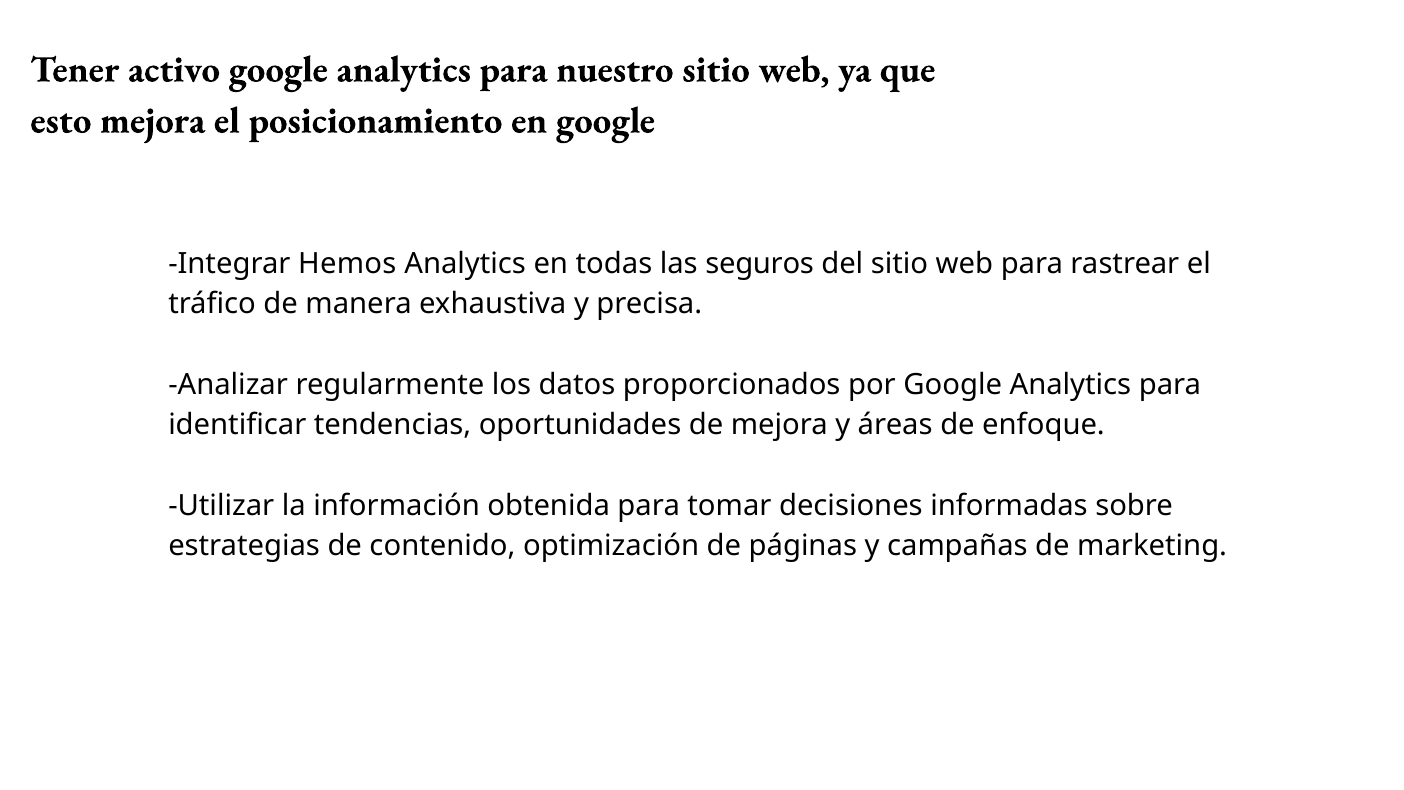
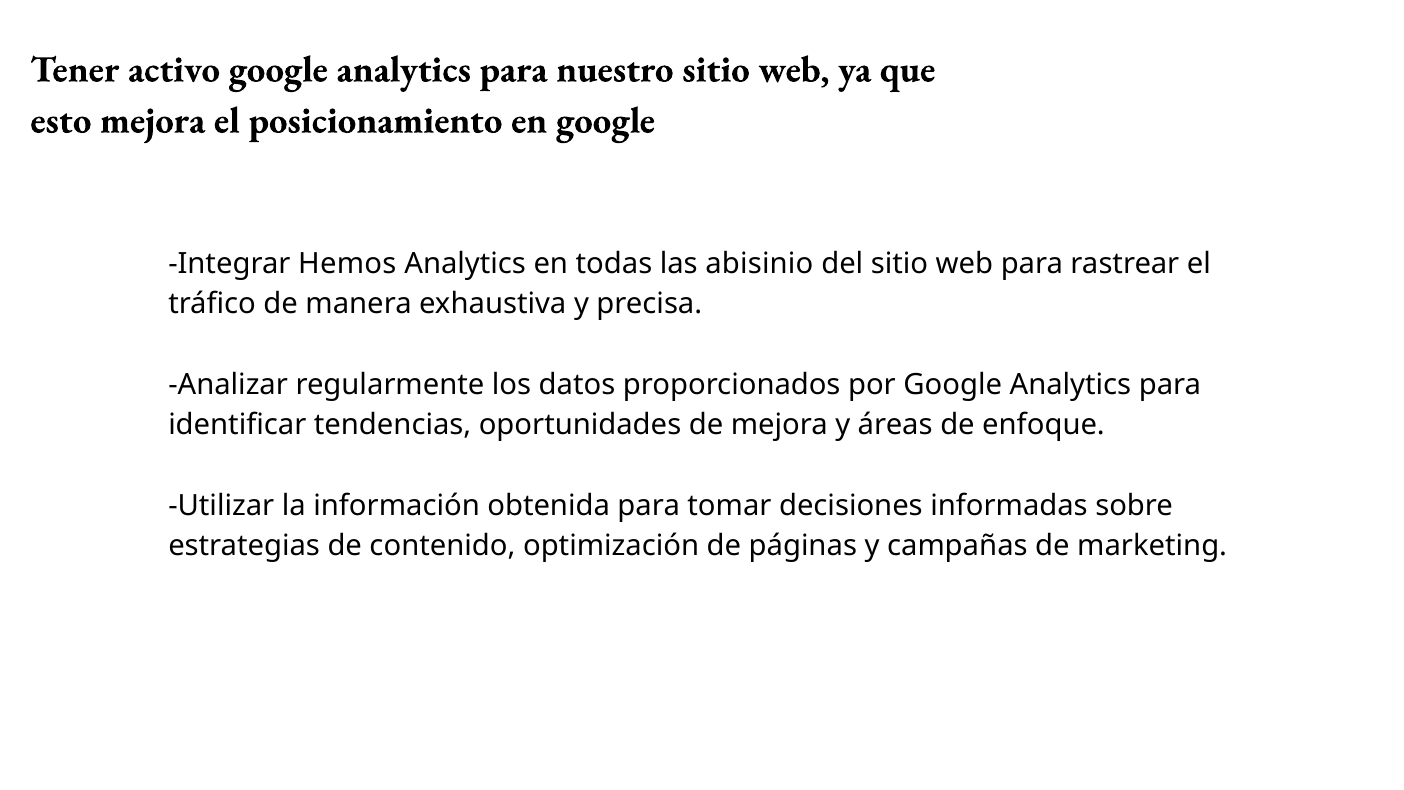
seguros: seguros -> abisinio (759, 263)
